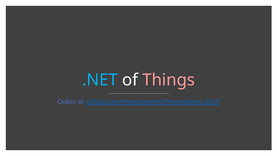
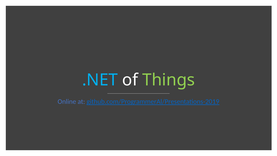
Things colour: pink -> light green (169, 80)
